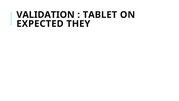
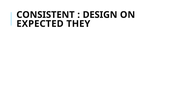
VALIDATION: VALIDATION -> CONSISTENT (45, 15)
TABLET: TABLET -> DESIGN (100, 15)
